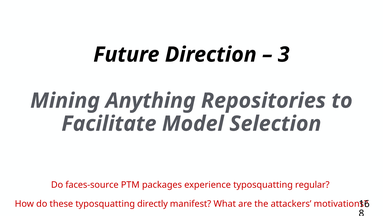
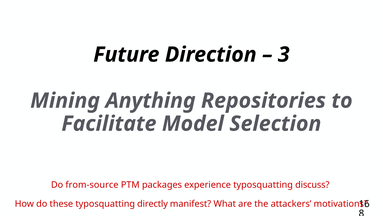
faces-source: faces-source -> from-source (92, 184)
regular: regular -> discuss (312, 184)
